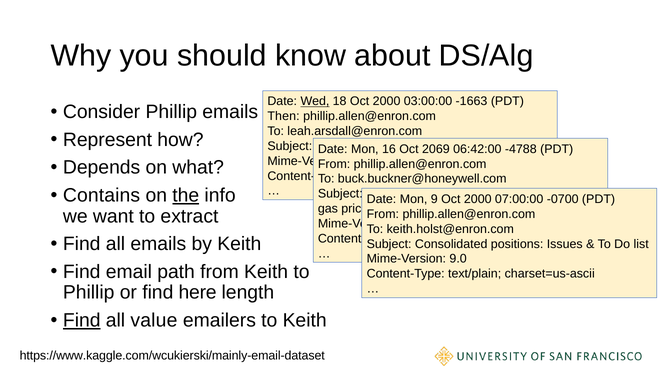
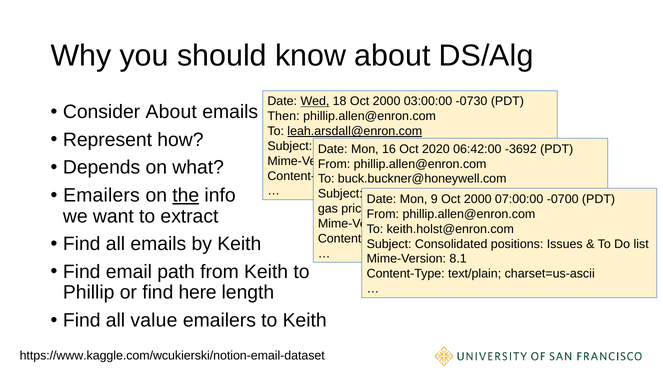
-1663: -1663 -> -0730 (471, 101)
Consider Phillip: Phillip -> About (171, 112)
leah.arsdall@enron.com underline: none -> present (355, 131)
2069: 2069 -> 2020 (436, 149)
-4788: -4788 -> -3692 (521, 149)
Contains: Contains -> Emailers (102, 195)
9.0: 9.0 -> 8.1 (458, 259)
Find underline: present -> none (82, 320)
https://www.kaggle.com/wcukierski/mainly-email-dataset: https://www.kaggle.com/wcukierski/mainly-email-dataset -> https://www.kaggle.com/wcukierski/notion-email-dataset (172, 355)
